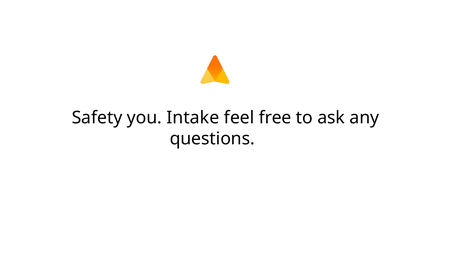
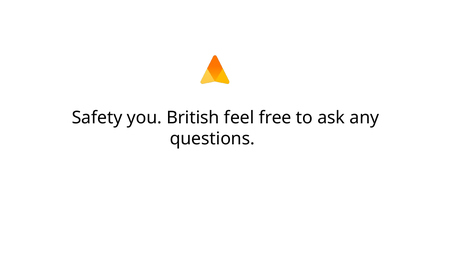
Intake: Intake -> British (193, 118)
